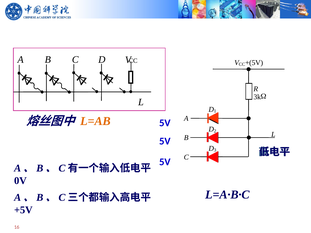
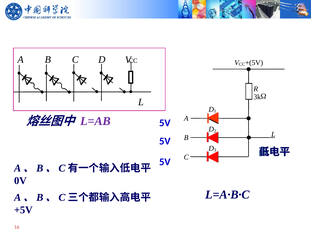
L=AB colour: orange -> purple (95, 121)
